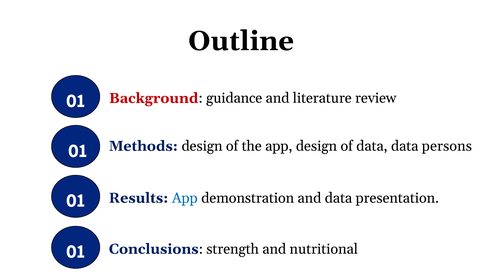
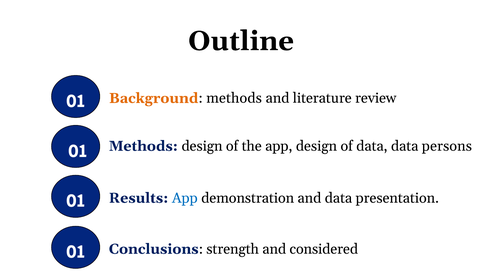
Background colour: red -> orange (154, 98)
guidance: guidance -> methods (234, 98)
nutritional: nutritional -> considered (324, 249)
